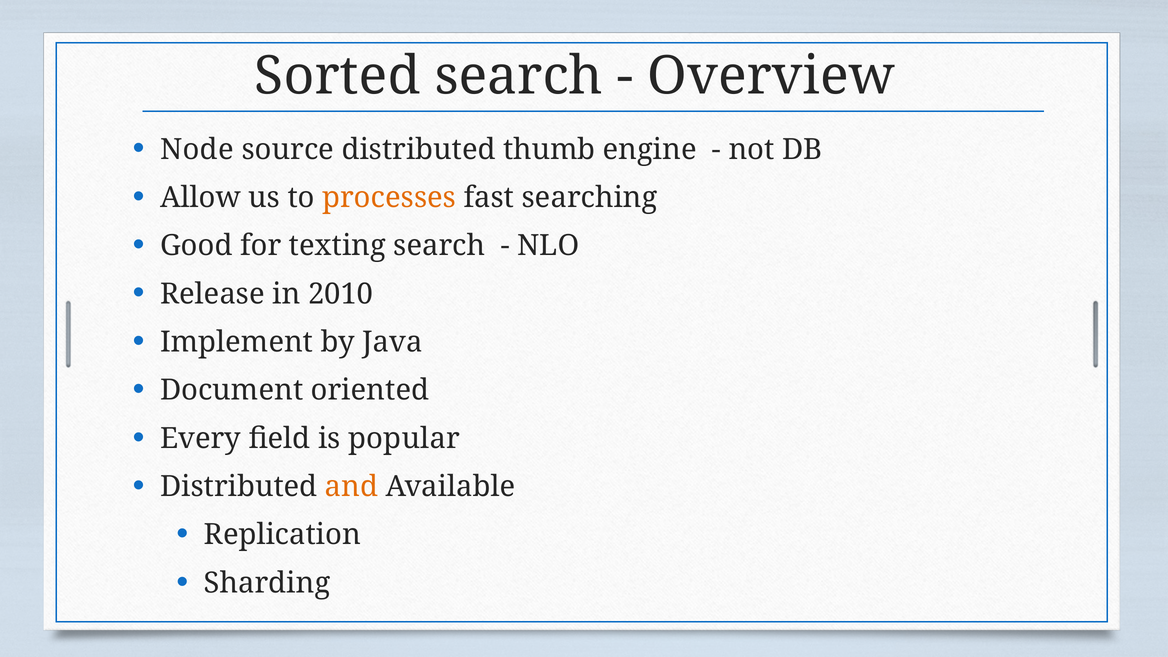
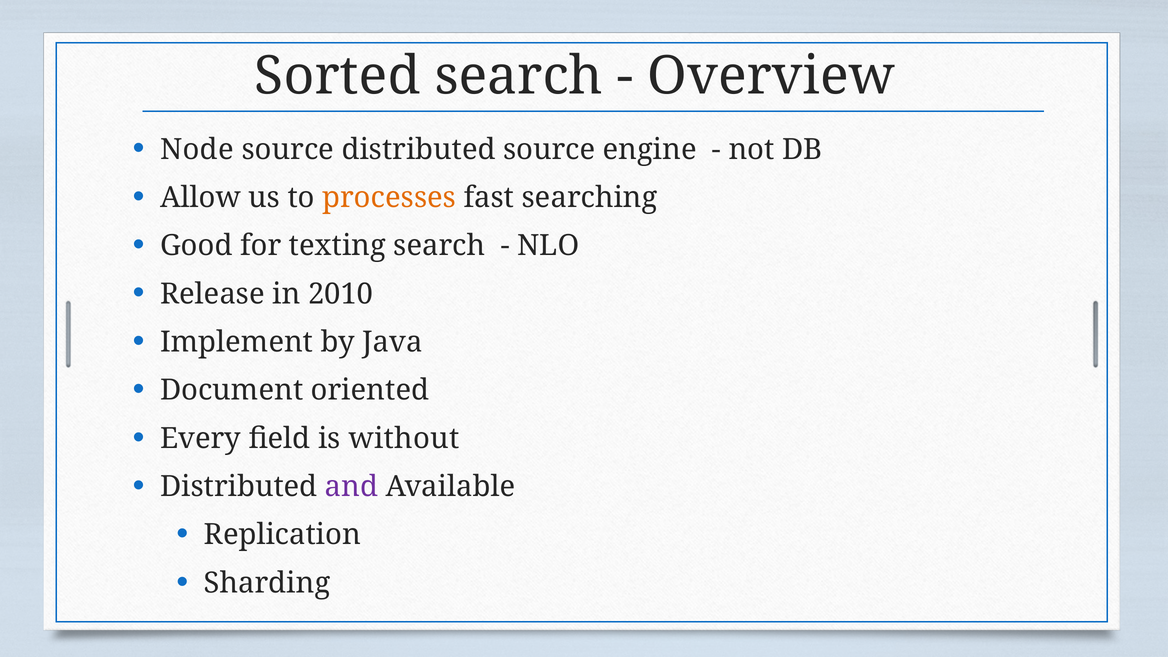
distributed thumb: thumb -> source (549, 149)
popular: popular -> without (404, 438)
and colour: orange -> purple (352, 487)
